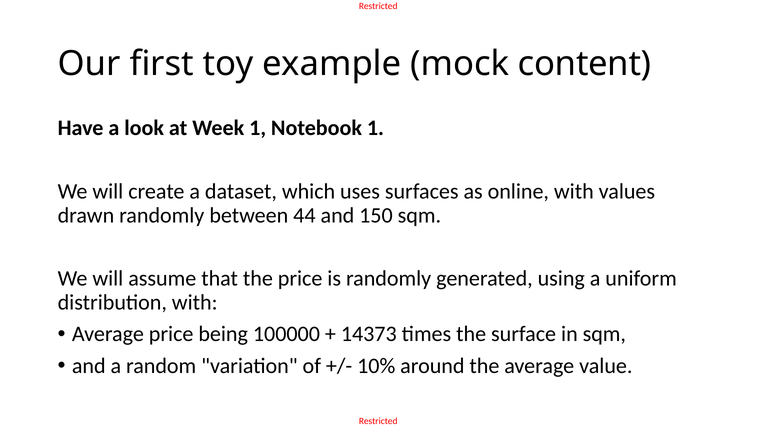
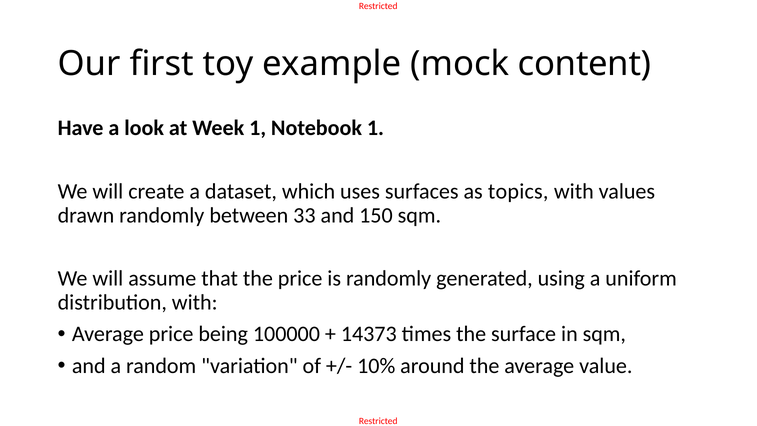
online: online -> topics (518, 191)
44: 44 -> 33 (304, 215)
